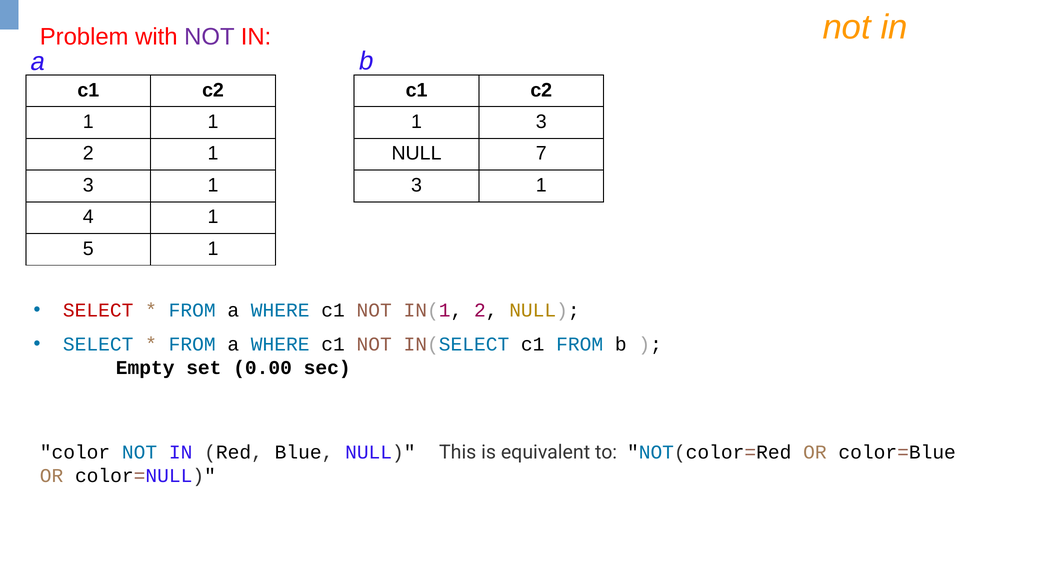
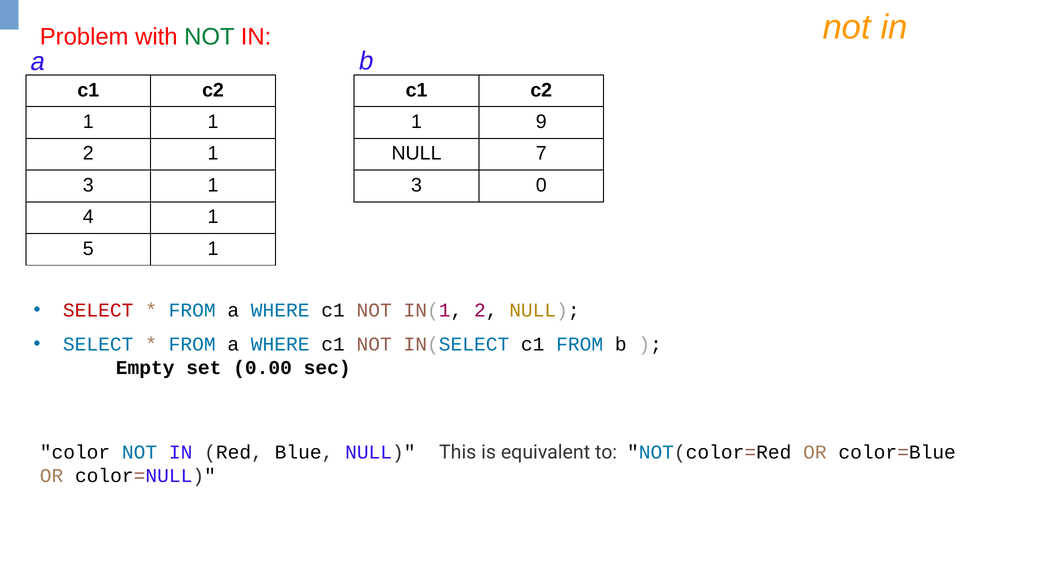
NOT colour: purple -> green (209, 37)
3: 3 -> 9 (541, 122)
1: 1 -> 0 (541, 185)
